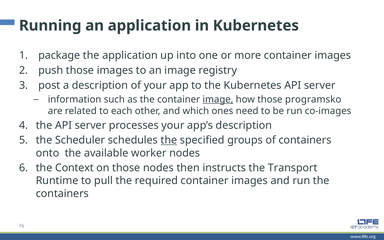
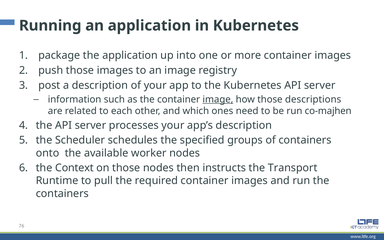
programsko: programsko -> descriptions (313, 99)
co-images: co-images -> co-majhen (328, 111)
the underline: present -> none (169, 140)
